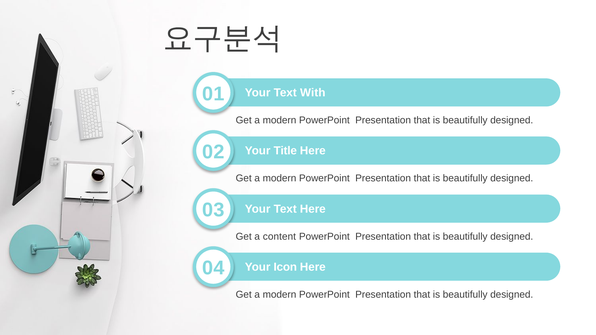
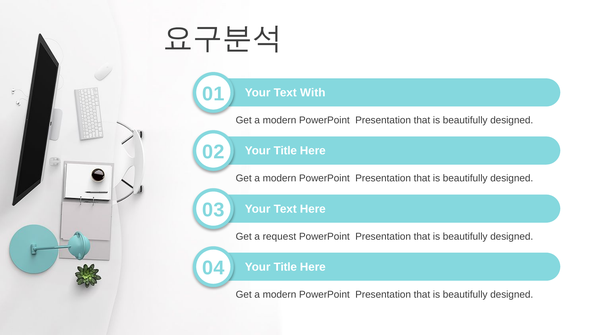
content: content -> request (279, 237)
04 Your Icon: Icon -> Title (285, 267)
